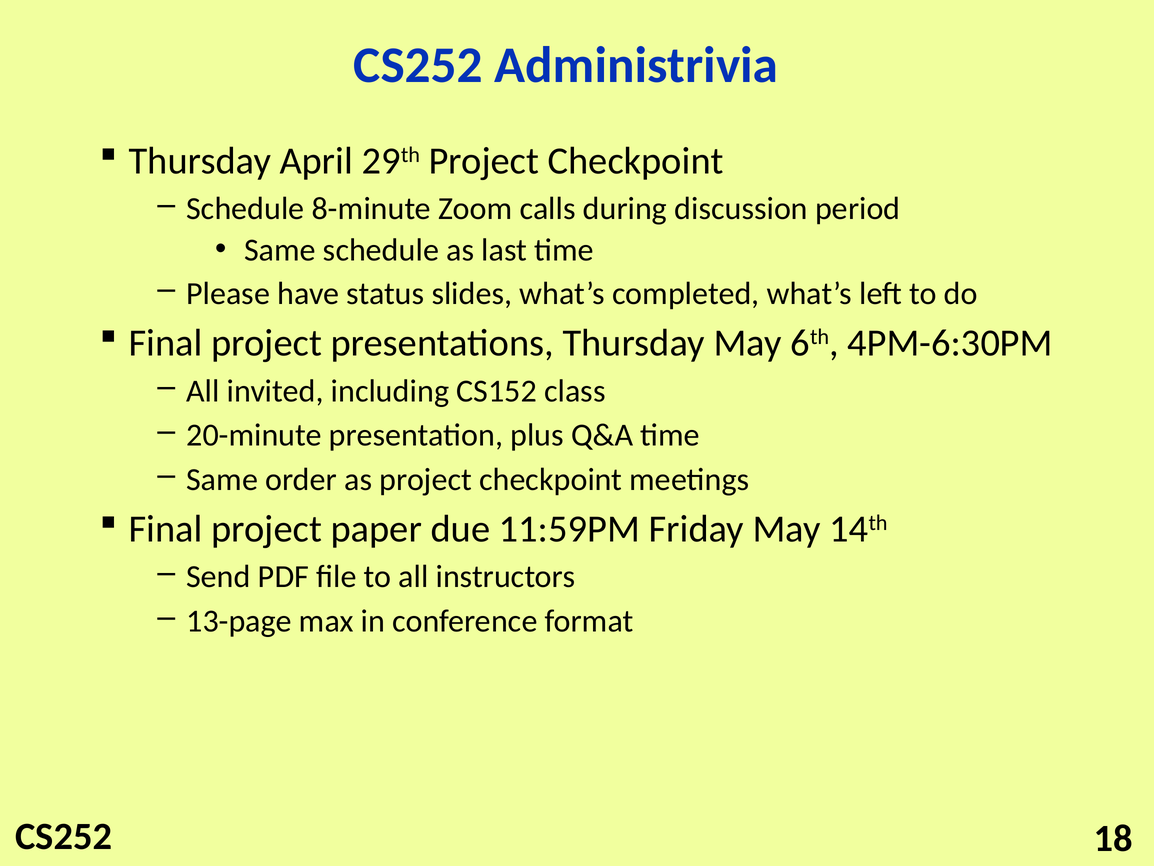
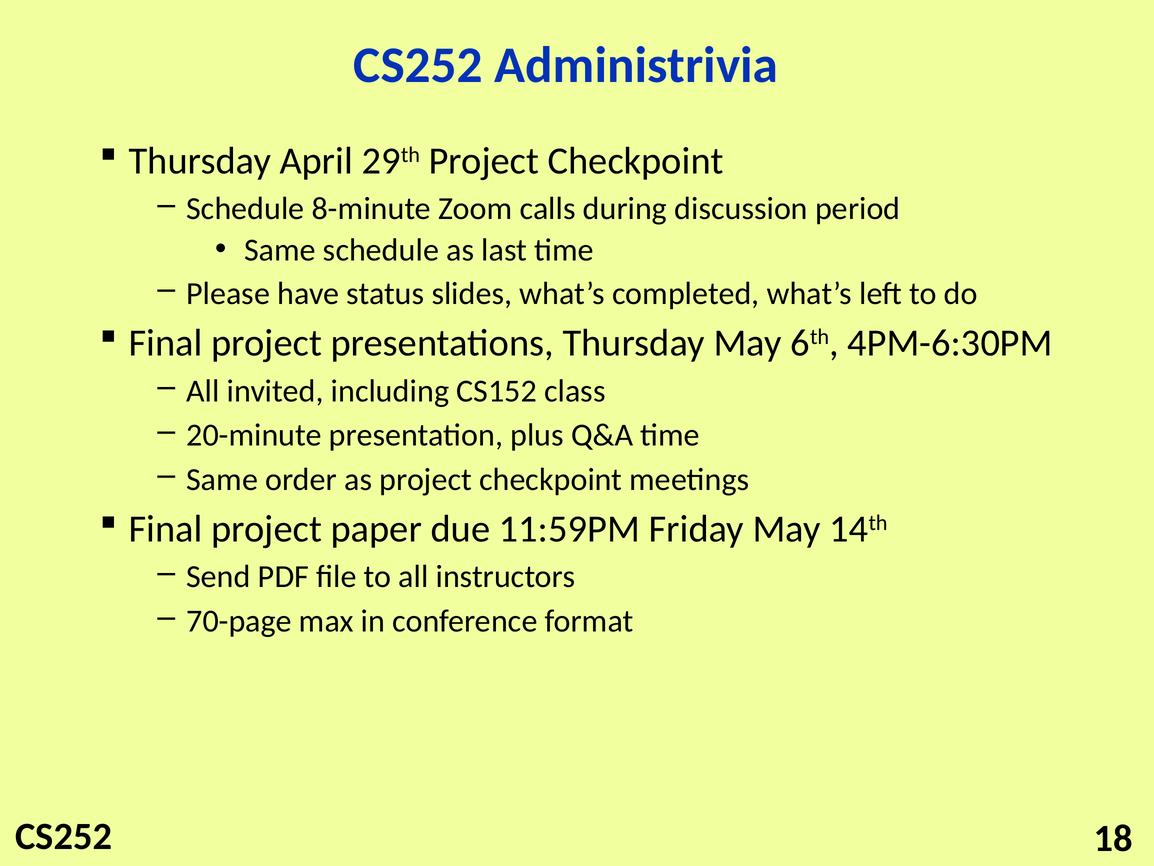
13-page: 13-page -> 70-page (239, 621)
